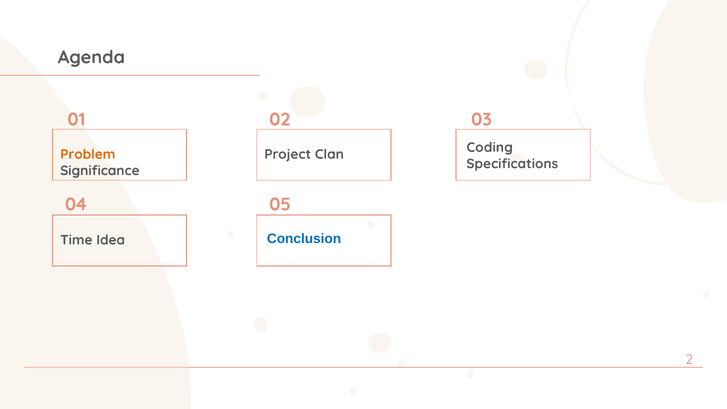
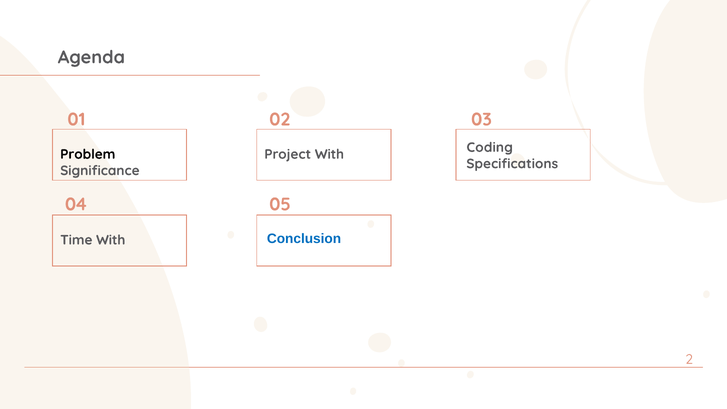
Problem colour: orange -> black (88, 154)
Project Clan: Clan -> With (329, 154)
Time Idea: Idea -> With (111, 240)
